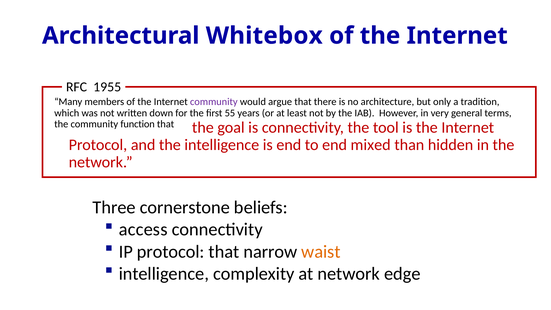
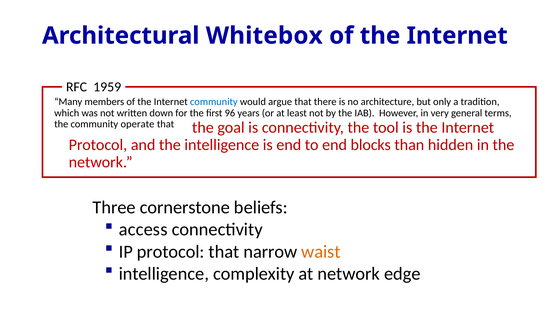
1955: 1955 -> 1959 (107, 87)
community colour: purple -> blue (214, 102)
55: 55 -> 96 (230, 113)
function: function -> operate (137, 124)
mixed: mixed -> blocks (371, 145)
